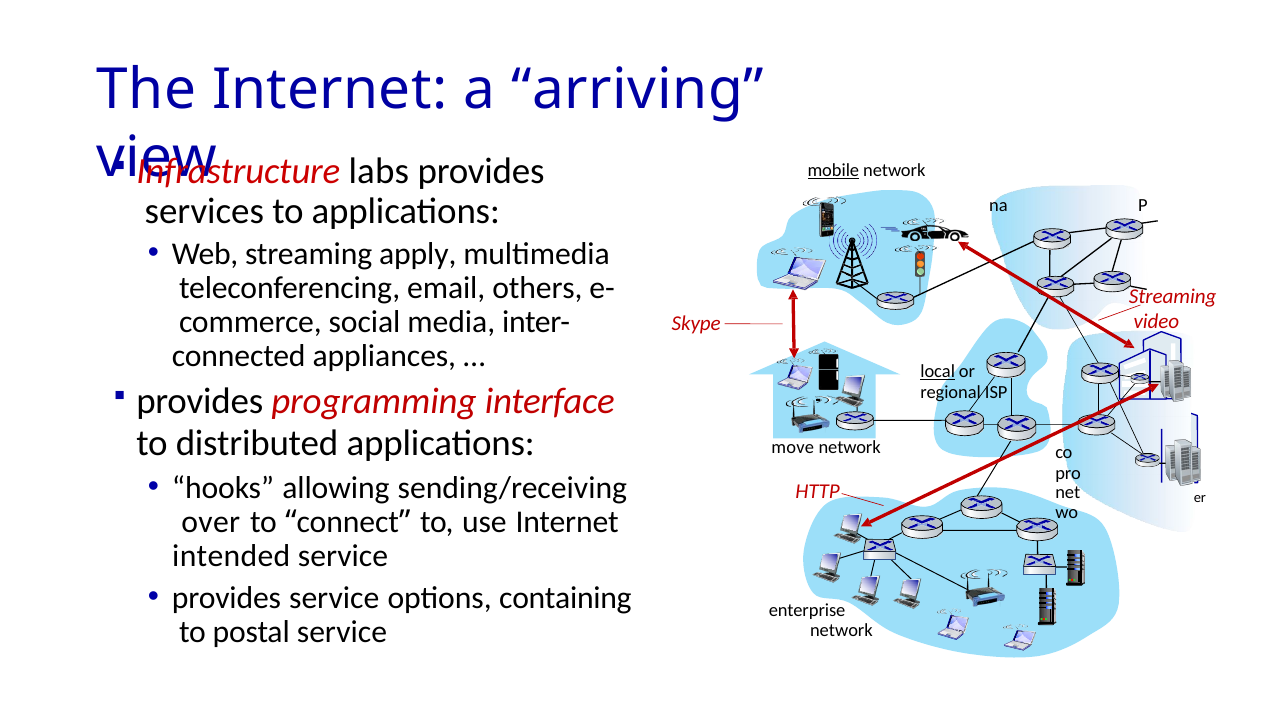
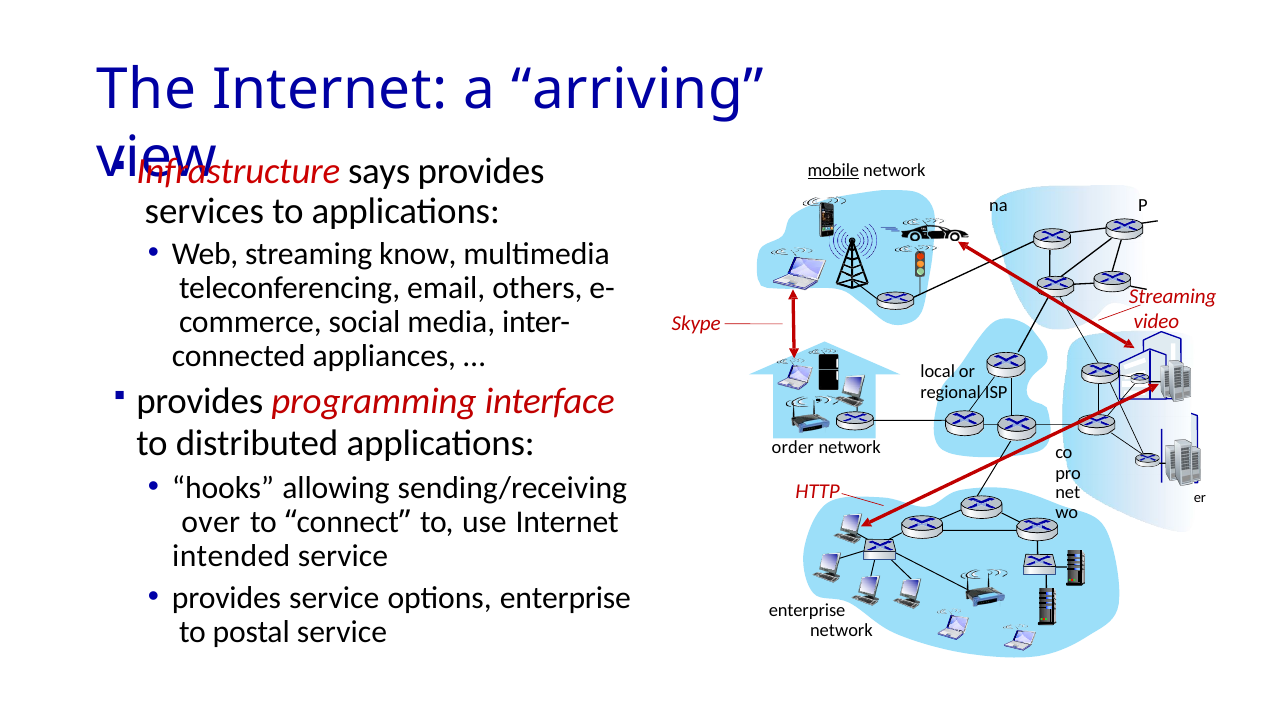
labs: labs -> says (379, 172)
apply: apply -> know (418, 254)
local underline: present -> none (938, 372)
move: move -> order (793, 447)
options containing: containing -> enterprise (565, 598)
